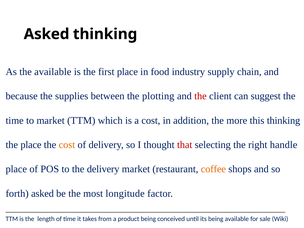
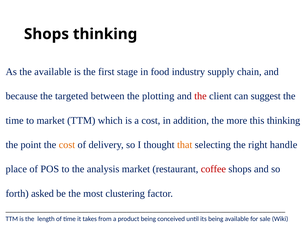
Asked: Asked -> Shops (46, 34)
first place: place -> stage (127, 72)
supplies: supplies -> targeted (72, 96)
the place: place -> point (31, 145)
that colour: red -> orange (185, 145)
the delivery: delivery -> analysis (103, 169)
coffee colour: orange -> red (213, 169)
longitude: longitude -> clustering (125, 193)
